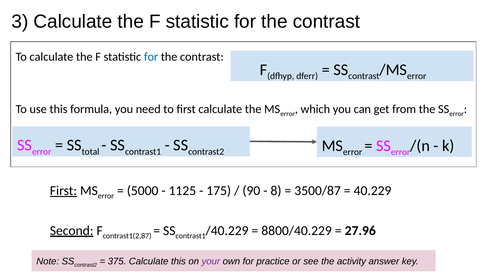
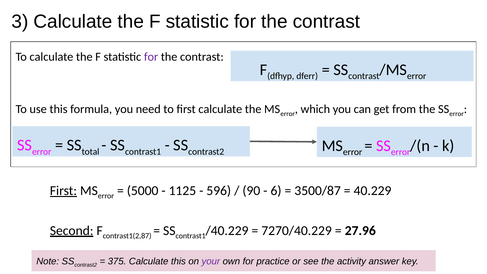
for colour: blue -> purple (151, 57)
175: 175 -> 596 (219, 191)
8: 8 -> 6 (276, 191)
8800/40.229: 8800/40.229 -> 7270/40.229 (297, 231)
